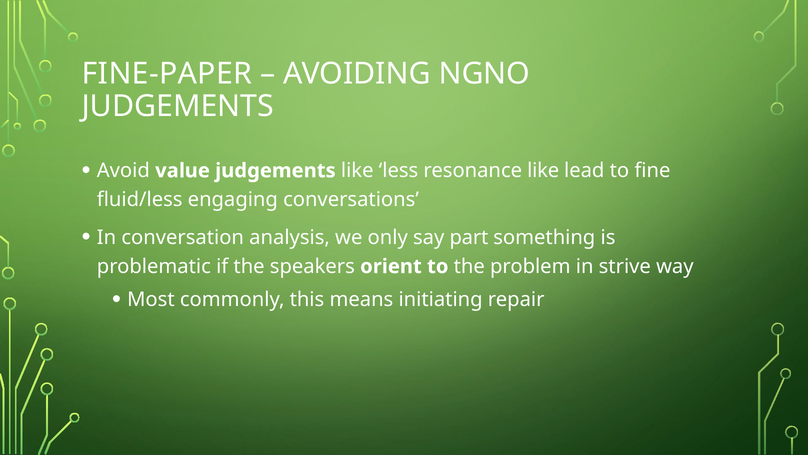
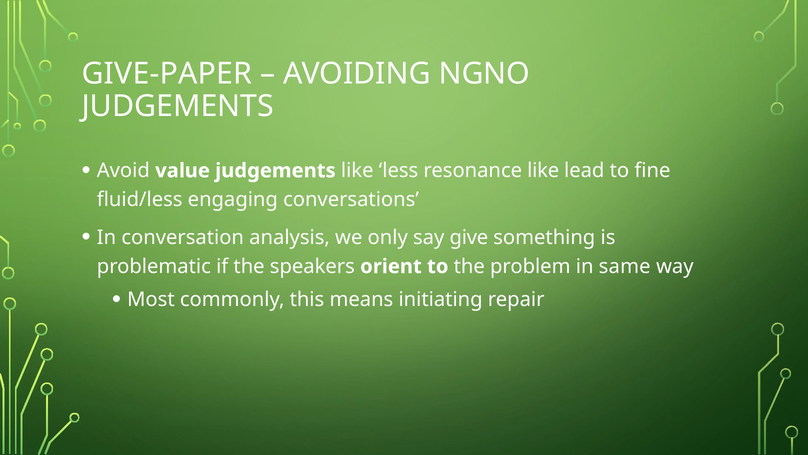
FINE-PAPER: FINE-PAPER -> GIVE-PAPER (167, 73)
part: part -> give (469, 237)
strive: strive -> same (625, 266)
